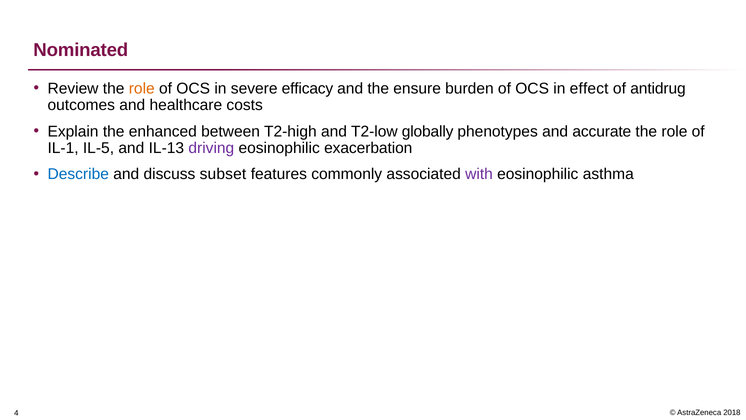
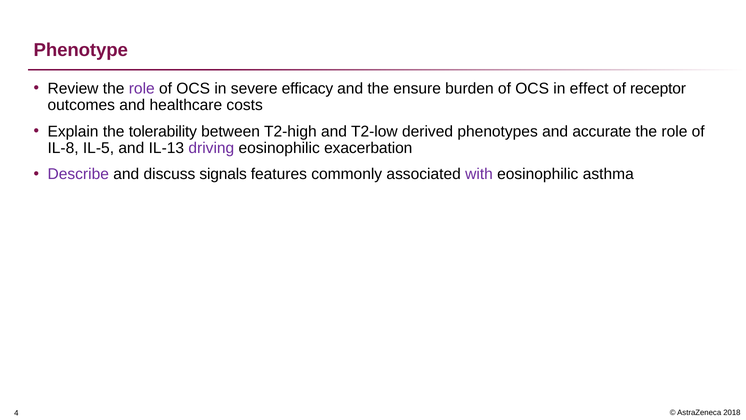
Nominated: Nominated -> Phenotype (81, 50)
role colour: orange -> purple (142, 88)
antidrug: antidrug -> receptor (658, 88)
enhanced: enhanced -> tolerability (163, 131)
globally: globally -> derived (428, 131)
IL-1: IL-1 -> IL-8 (63, 148)
Describe colour: blue -> purple (78, 174)
subset: subset -> signals (223, 174)
